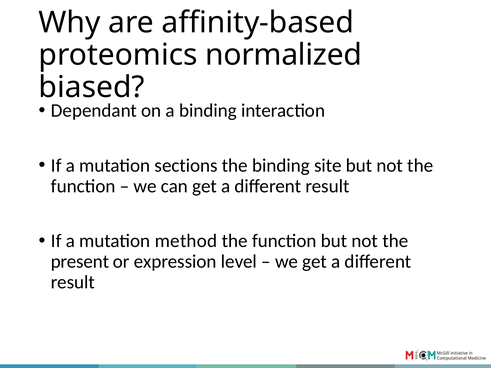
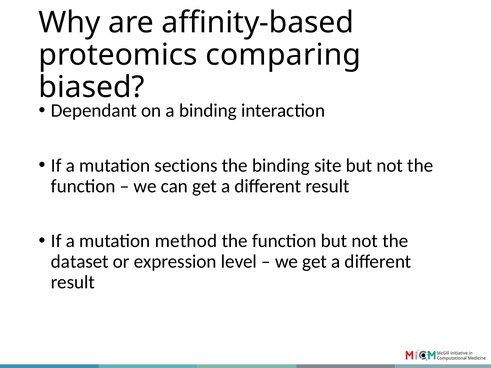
normalized: normalized -> comparing (283, 55)
present: present -> dataset (80, 262)
